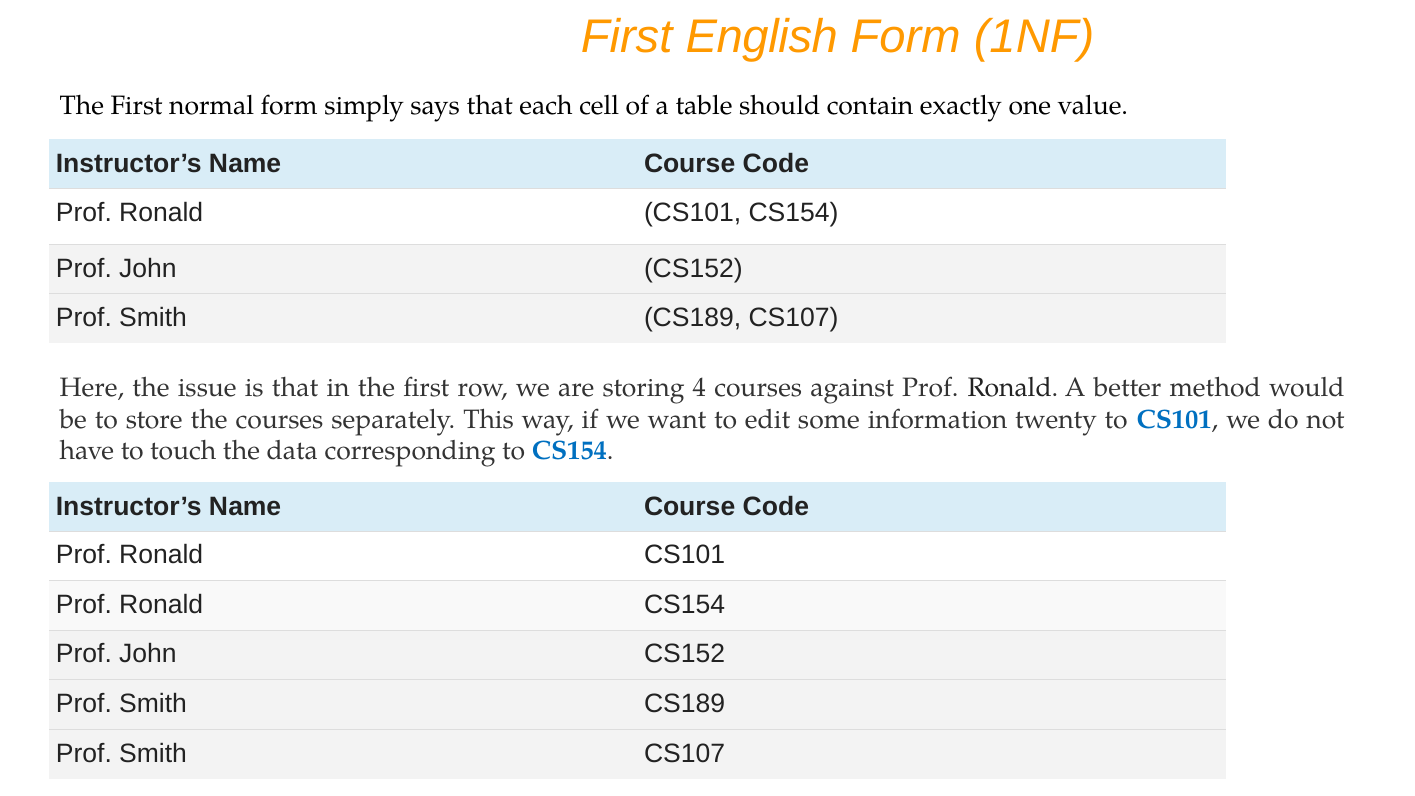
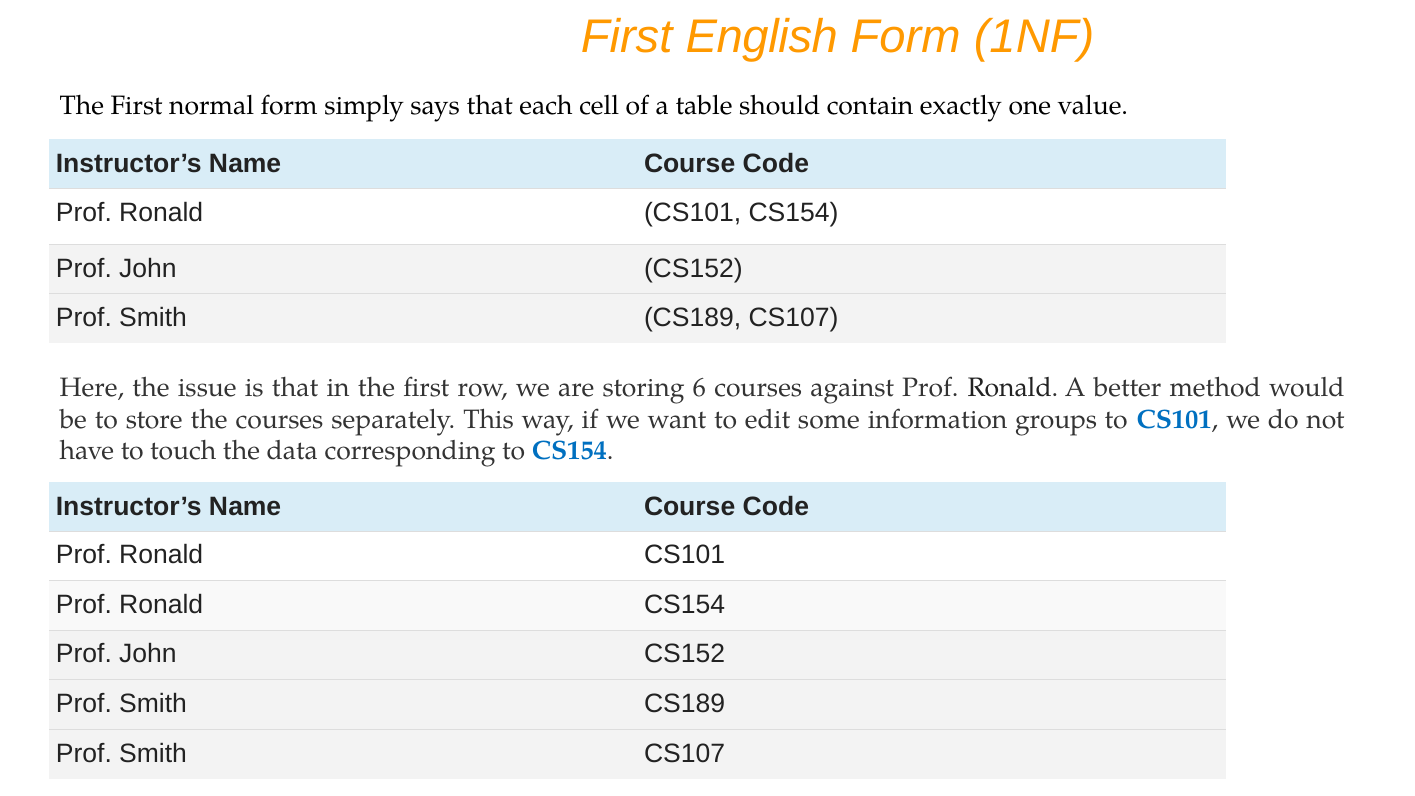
4: 4 -> 6 (699, 387)
twenty: twenty -> groups (1056, 419)
